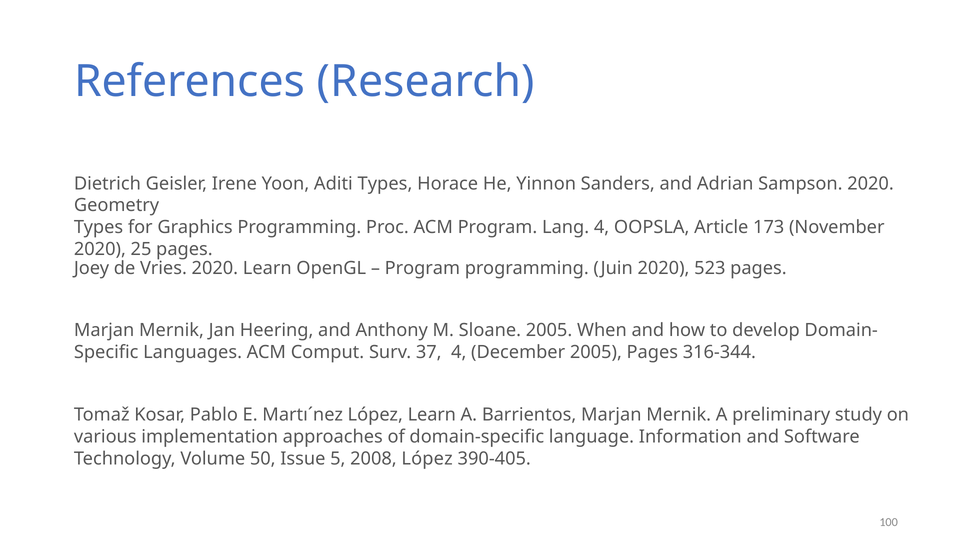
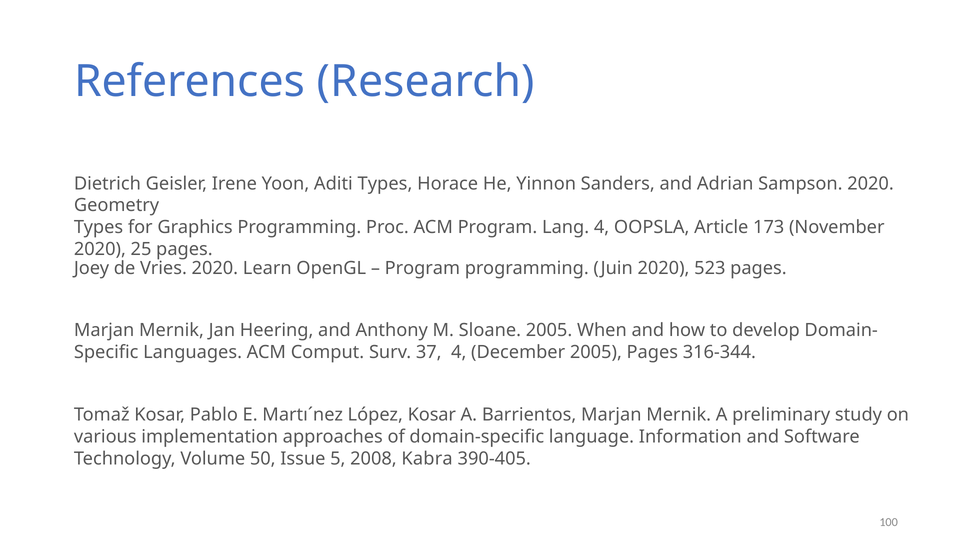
López Learn: Learn -> Kosar (432, 415)
2008 López: López -> Kabra (427, 458)
